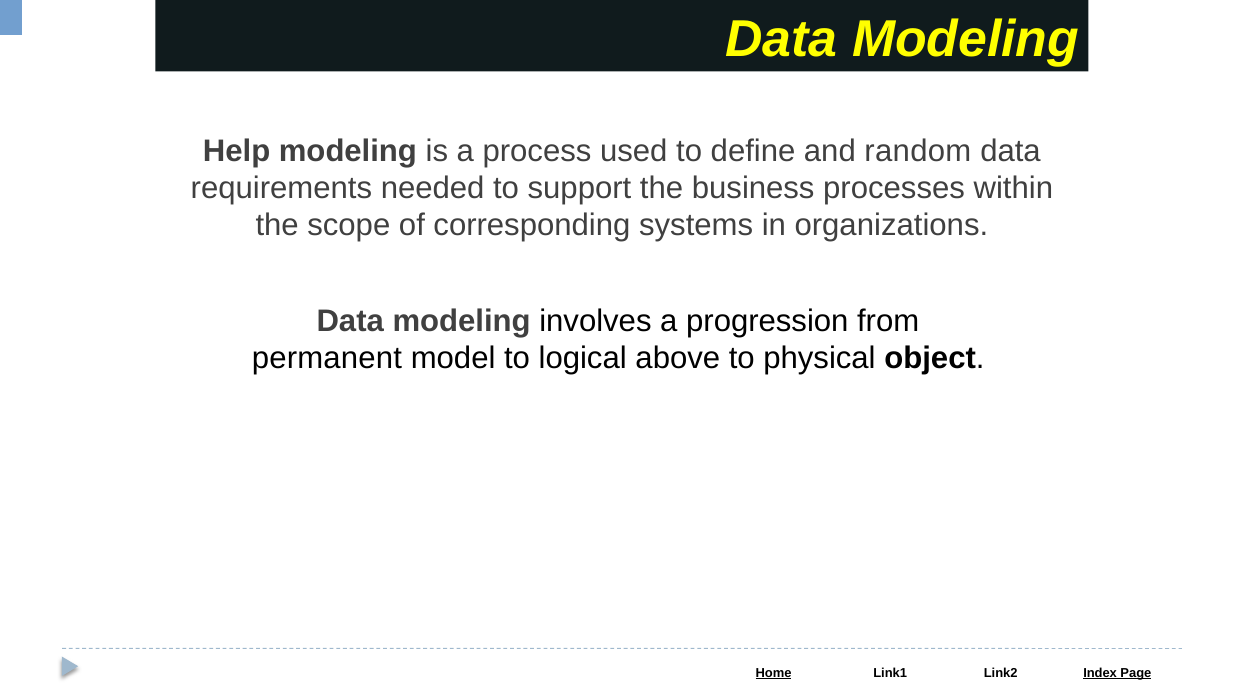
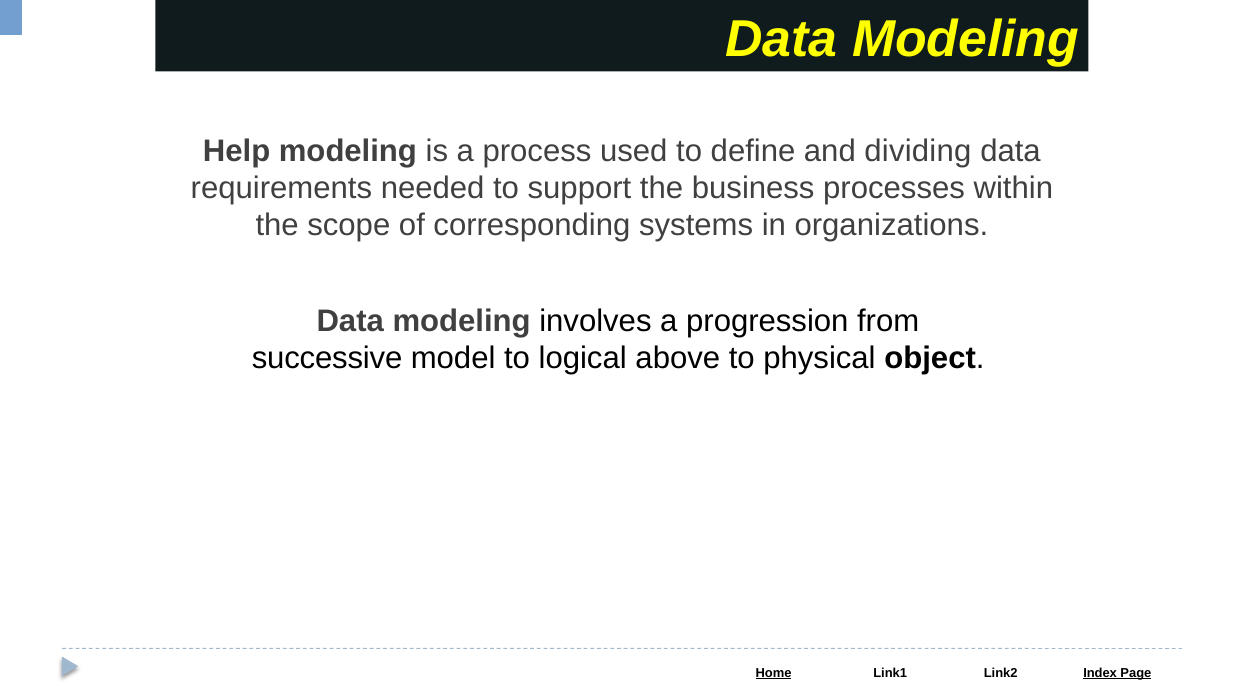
random: random -> dividing (918, 151)
permanent: permanent -> successive (327, 358)
